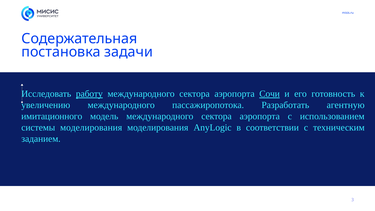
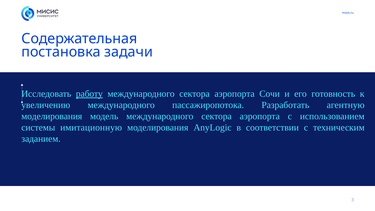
Сочи underline: present -> none (270, 94)
имитационного: имитационного -> моделирования (52, 116)
системы моделирования: моделирования -> имитационную (91, 128)
